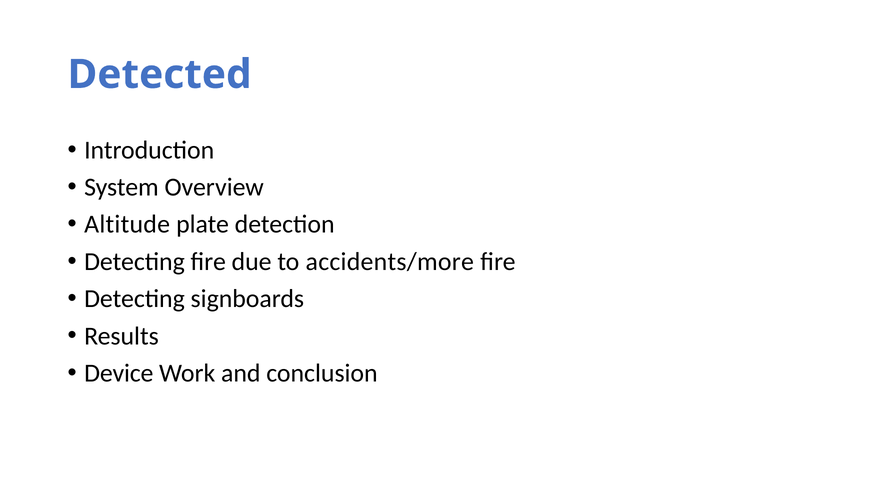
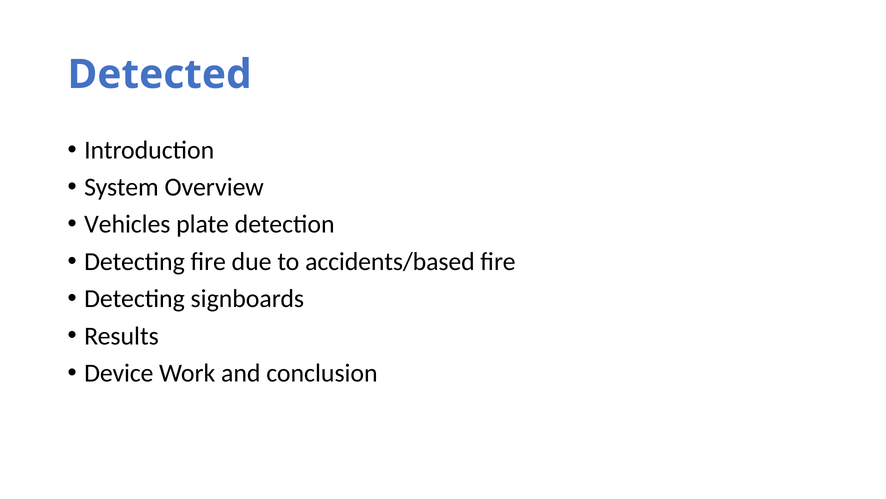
Altitude: Altitude -> Vehicles (127, 224)
accidents/more: accidents/more -> accidents/based (390, 261)
